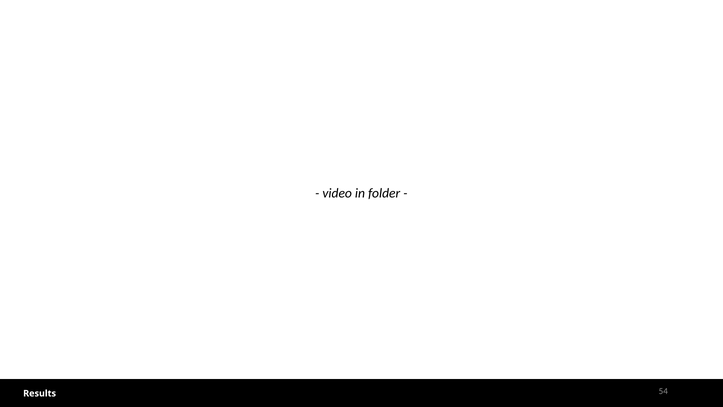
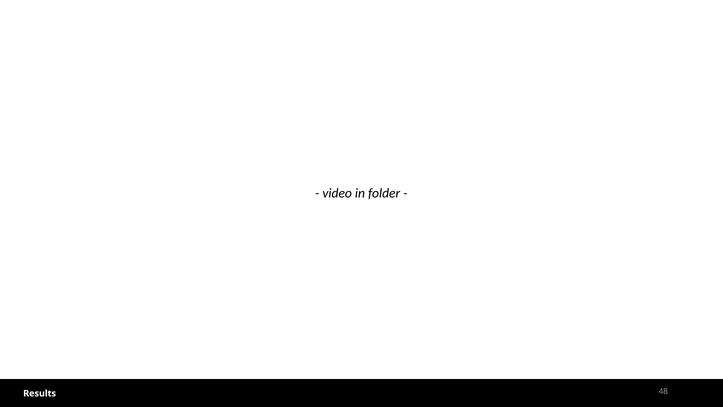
54: 54 -> 48 (663, 391)
